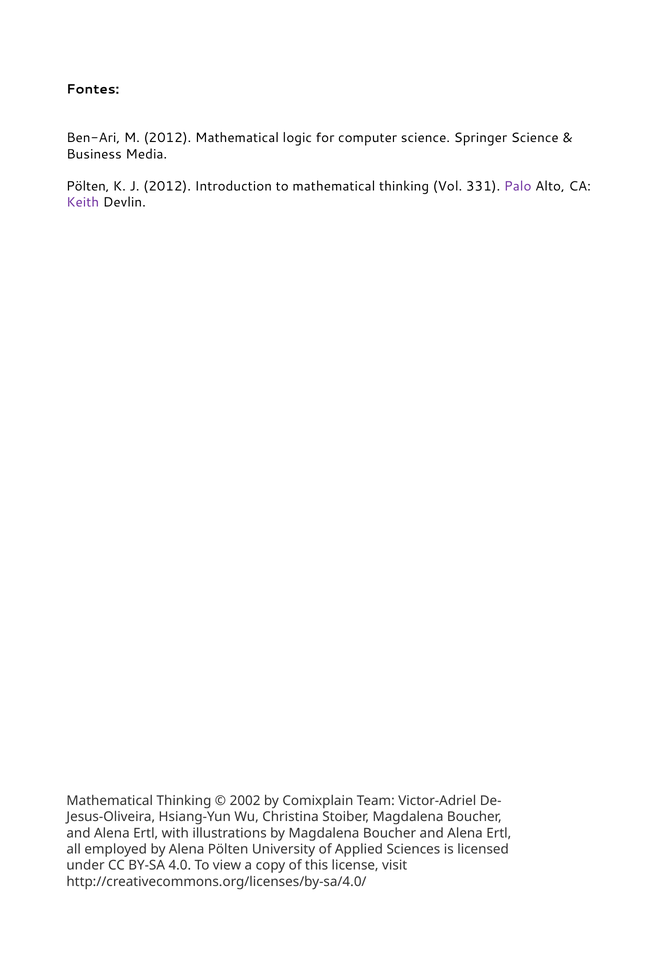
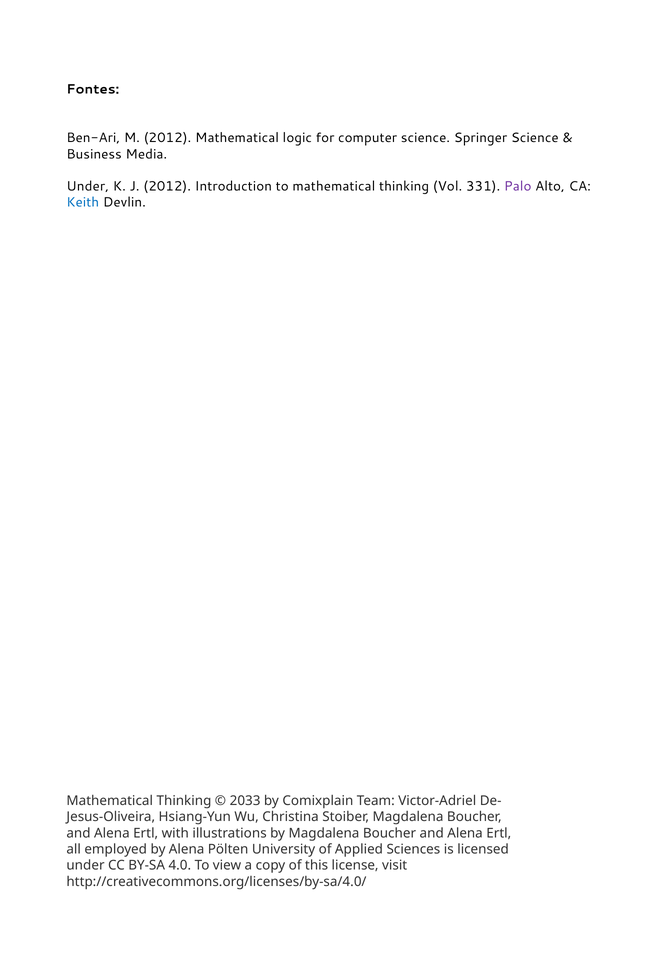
Pölten: Pölten -> Under (88, 186)
Keith colour: purple -> blue (83, 202)
2002: 2002 -> 2033 (245, 800)
